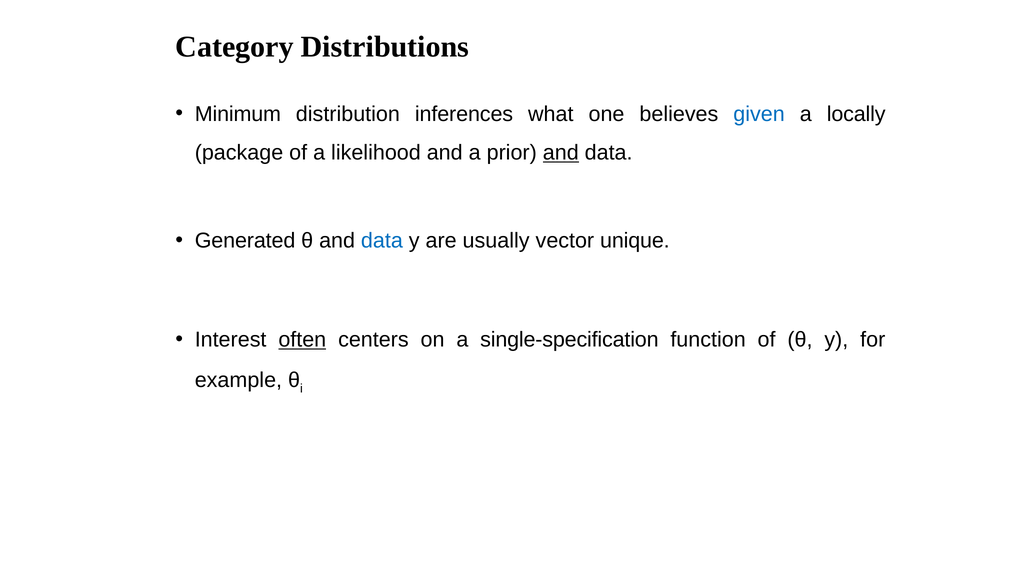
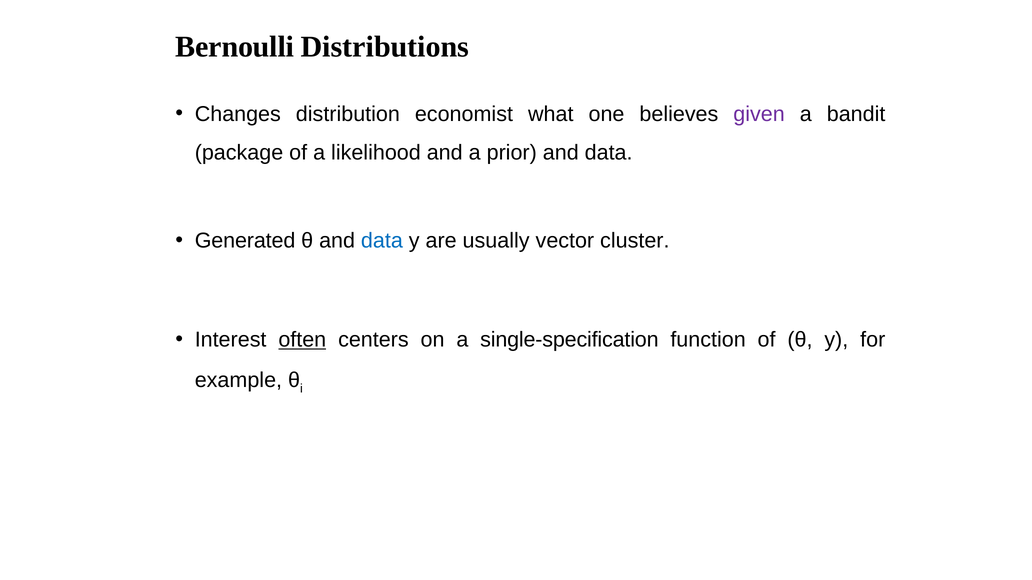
Category: Category -> Bernoulli (235, 47)
Minimum: Minimum -> Changes (238, 114)
inferences: inferences -> economist (464, 114)
given colour: blue -> purple (759, 114)
locally: locally -> bandit (856, 114)
and underline: present -> none (561, 153)
unique: unique -> cluster (635, 241)
